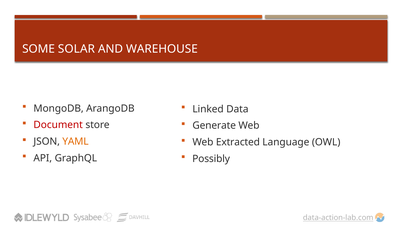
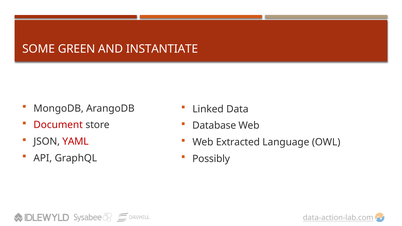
SOLAR: SOLAR -> GREEN (77, 49)
WAREHOUSE: WAREHOUSE -> INSTANTIATE (162, 49)
Generate: Generate -> Database (214, 126)
YAML colour: orange -> red (76, 142)
